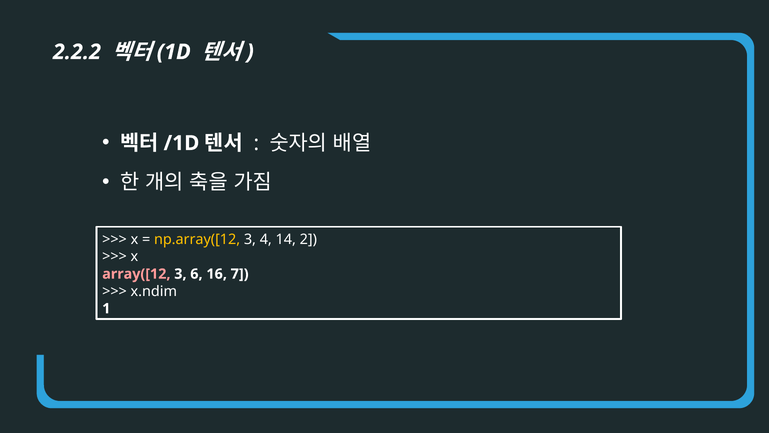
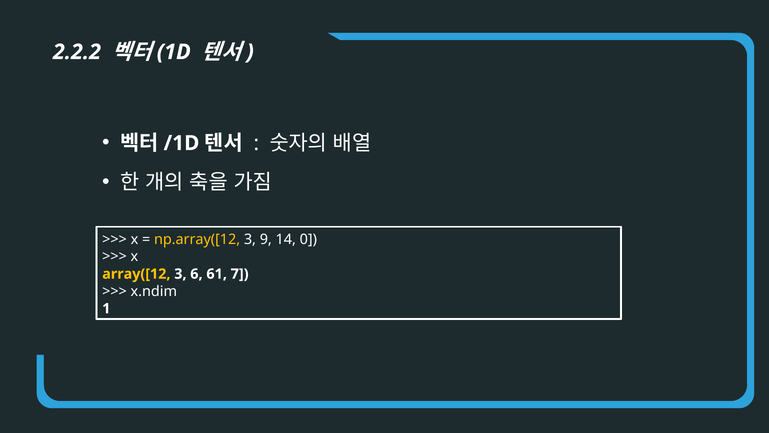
4: 4 -> 9 (266, 239)
2: 2 -> 0 (308, 239)
array([12 colour: pink -> yellow (136, 274)
16: 16 -> 61 (217, 274)
